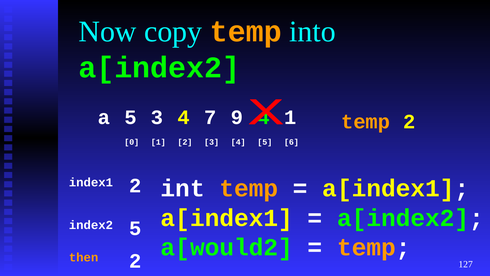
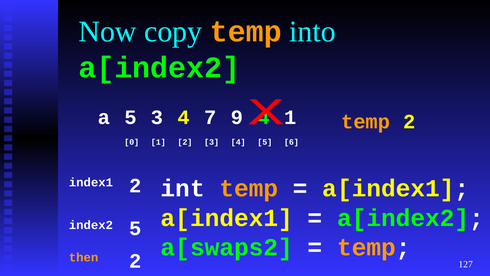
a[would2: a[would2 -> a[swaps2 (227, 247)
